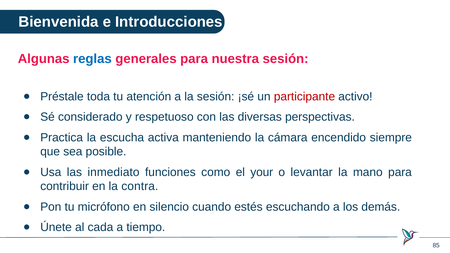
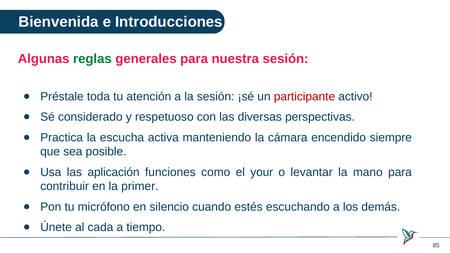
reglas colour: blue -> green (92, 59)
inmediato: inmediato -> aplicación (114, 172)
contra: contra -> primer (140, 187)
